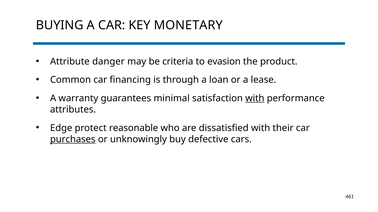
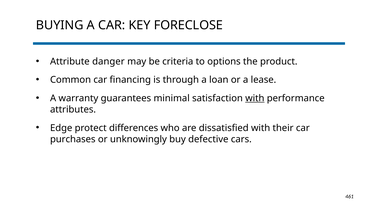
MONETARY: MONETARY -> FORECLOSE (188, 25)
evasion: evasion -> options (224, 62)
reasonable: reasonable -> differences (134, 128)
purchases underline: present -> none (73, 140)
